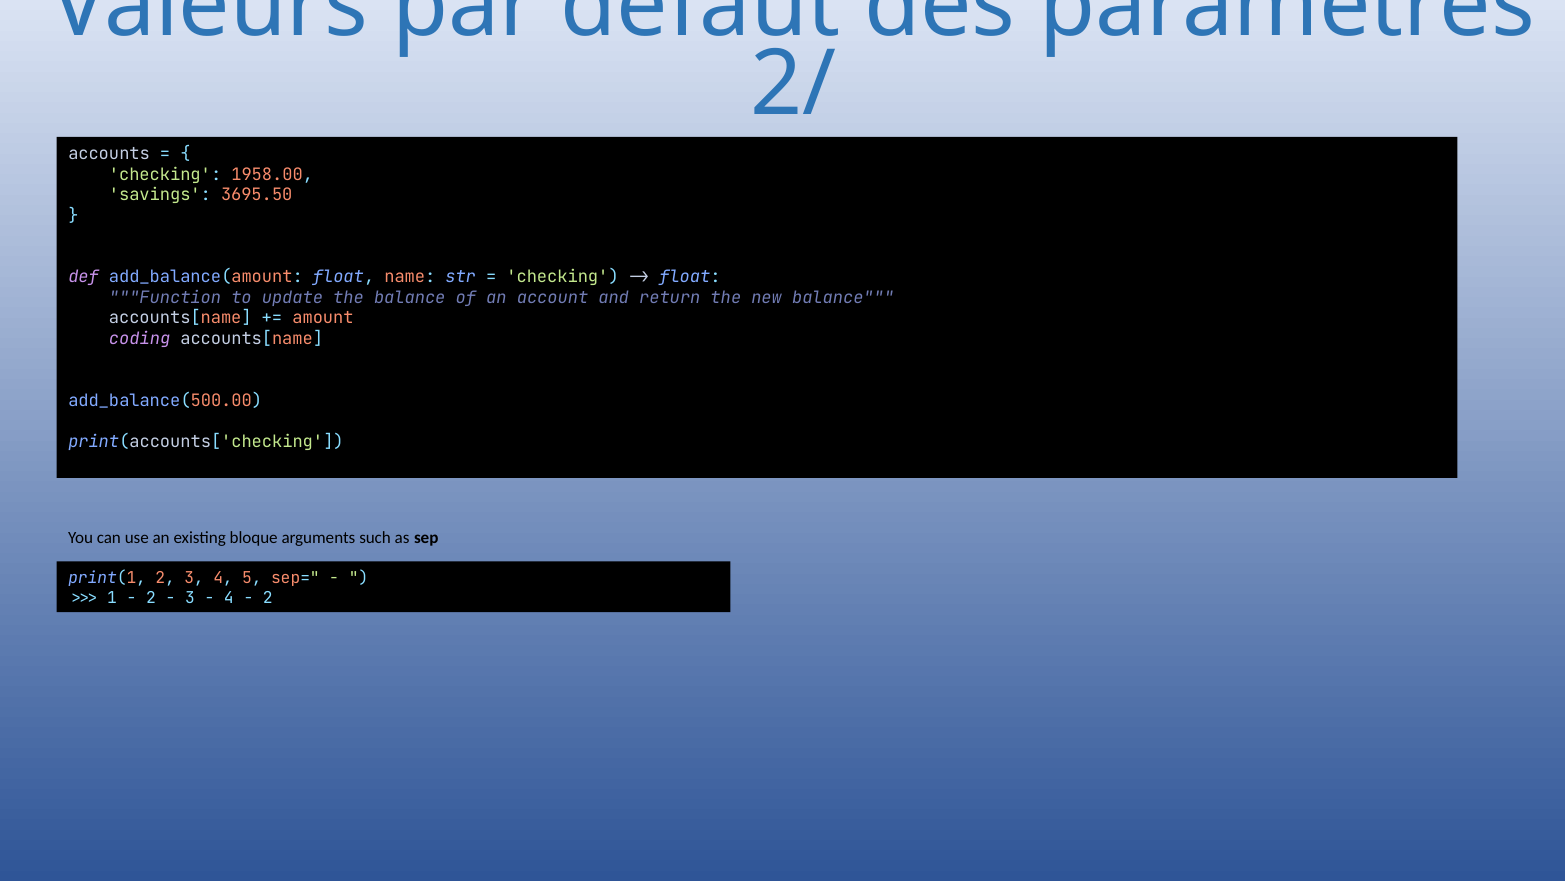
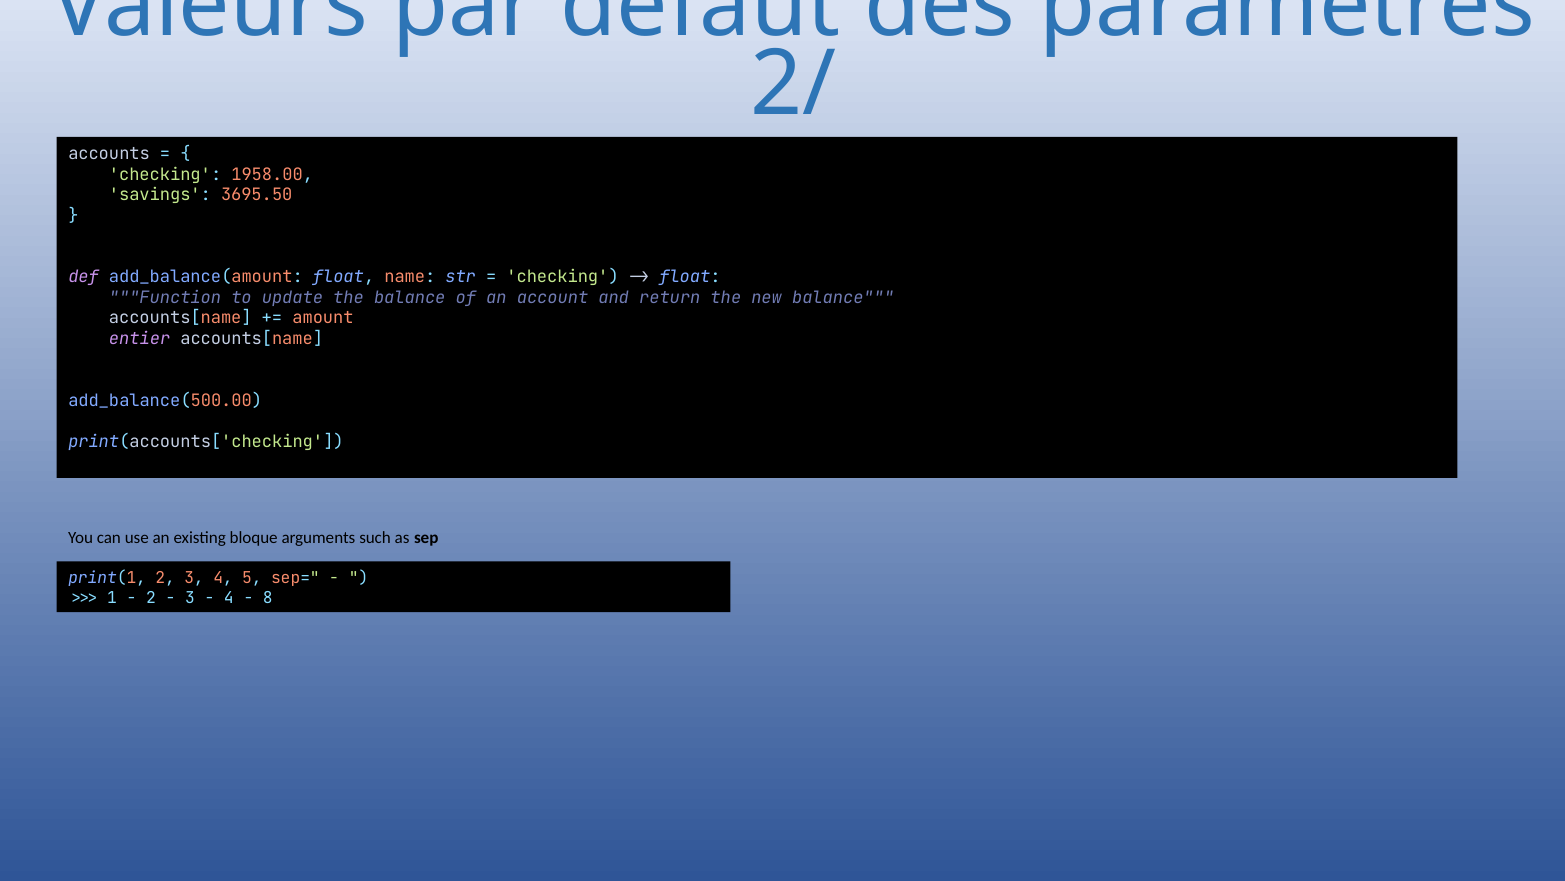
coding: coding -> entier (140, 339)
2: 2 -> 8 (268, 597)
